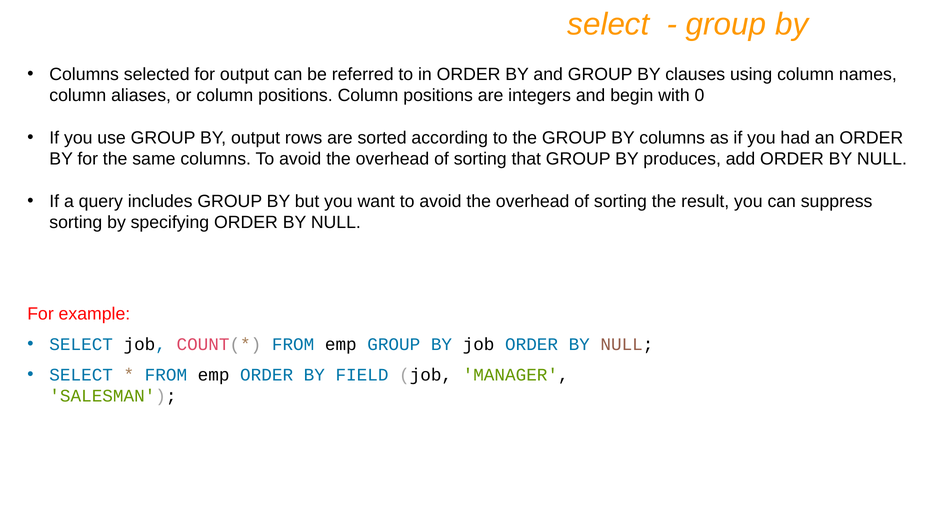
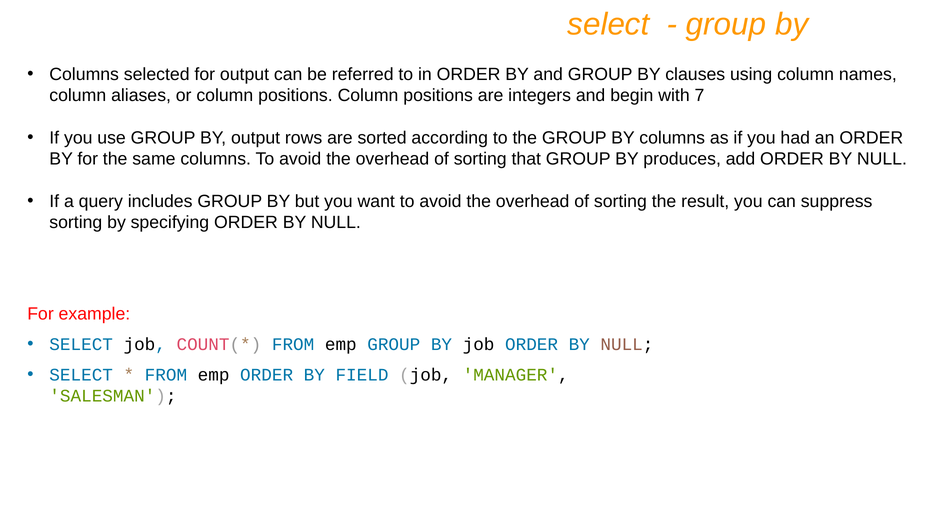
0: 0 -> 7 (700, 95)
